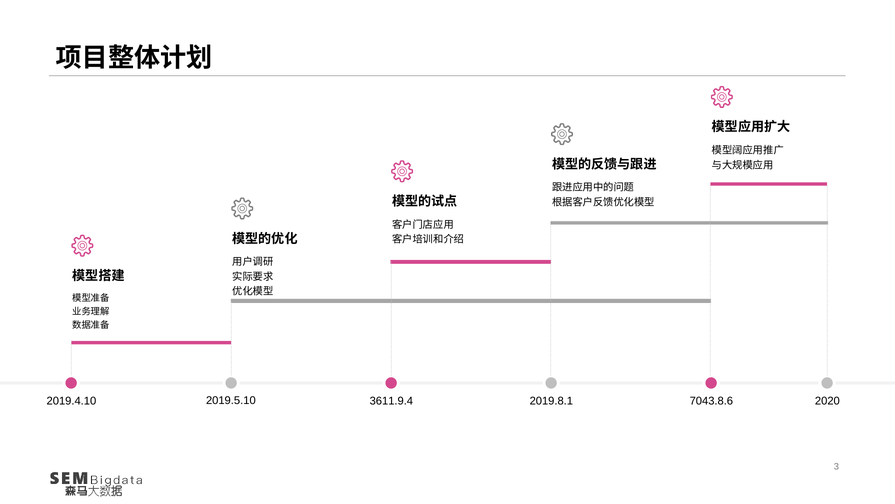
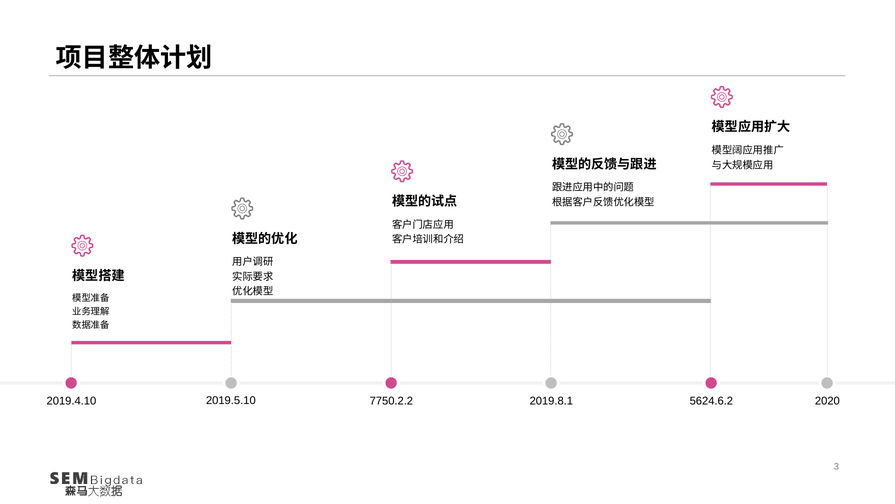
3611.9.4: 3611.9.4 -> 7750.2.2 (391, 401)
7043.8.6: 7043.8.6 -> 5624.6.2 (711, 401)
